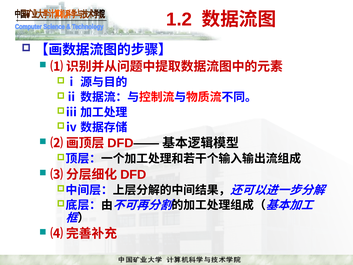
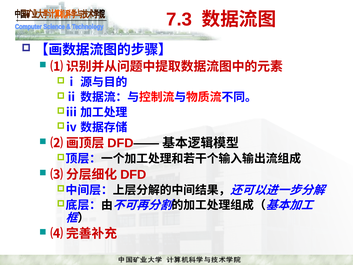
1.2: 1.2 -> 7.3 (179, 19)
